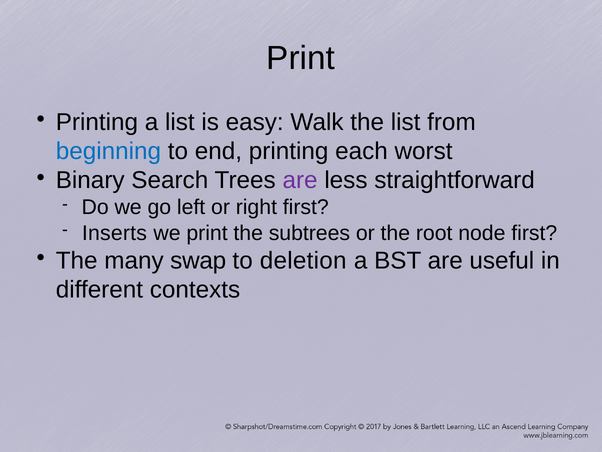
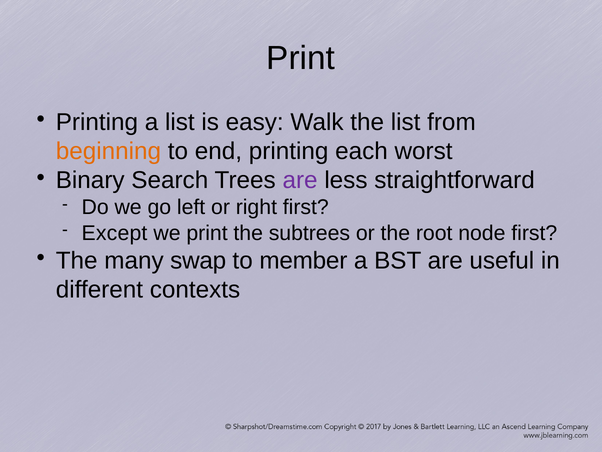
beginning colour: blue -> orange (108, 151)
Inserts: Inserts -> Except (114, 233)
deletion: deletion -> member (303, 260)
